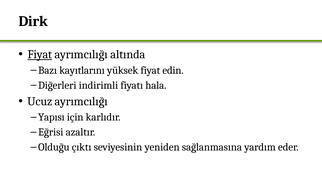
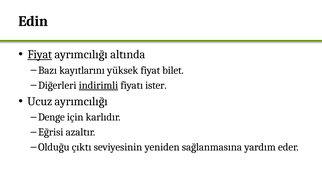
Dirk: Dirk -> Edin (33, 21)
edin: edin -> bilet (173, 70)
indirimli underline: none -> present (98, 85)
hala: hala -> ister (156, 85)
Yapısı: Yapısı -> Denge (51, 117)
